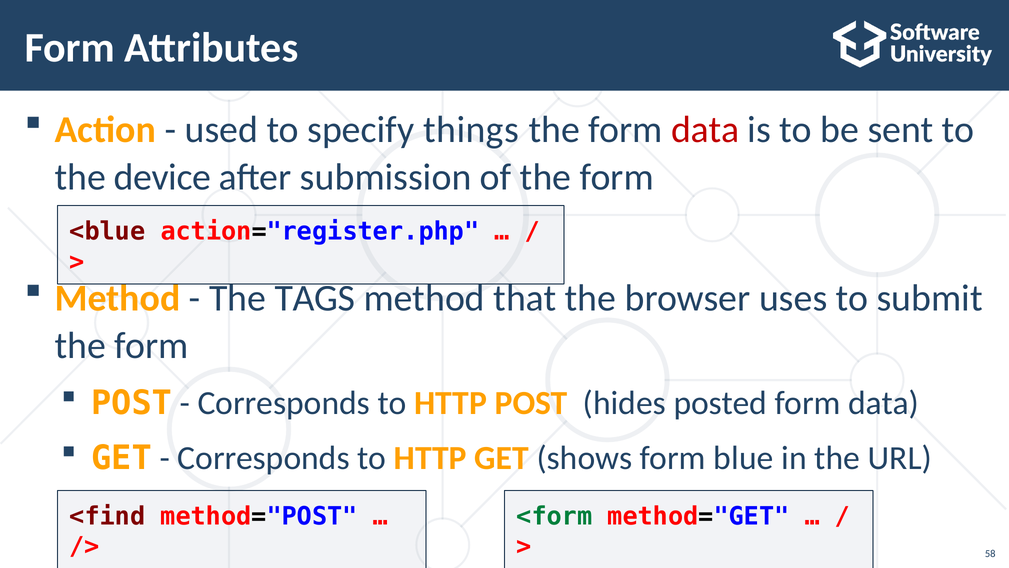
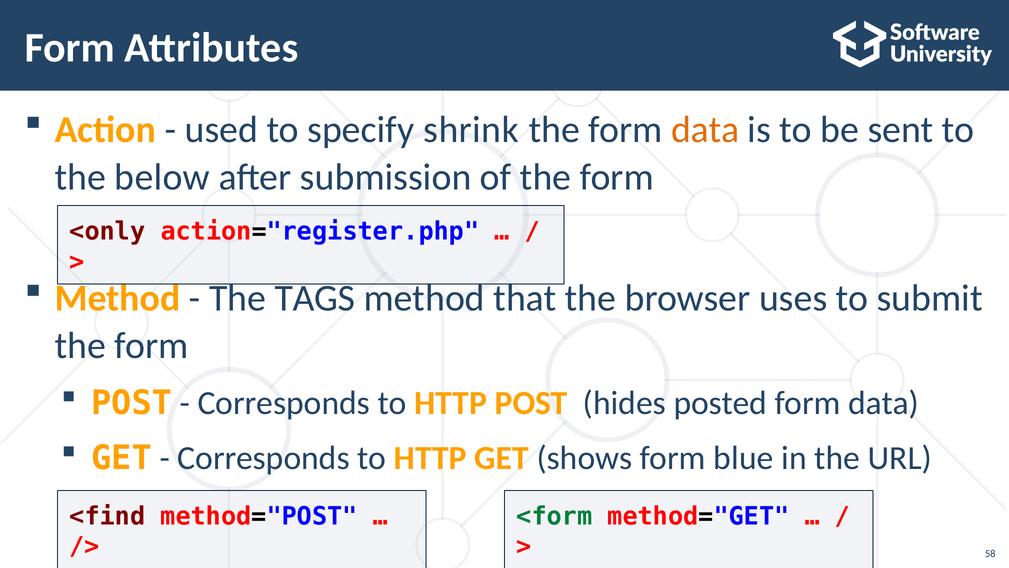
things: things -> shrink (471, 130)
data colour: red -> orange (705, 130)
device: device -> below (162, 177)
<blue: <blue -> <only (107, 231)
